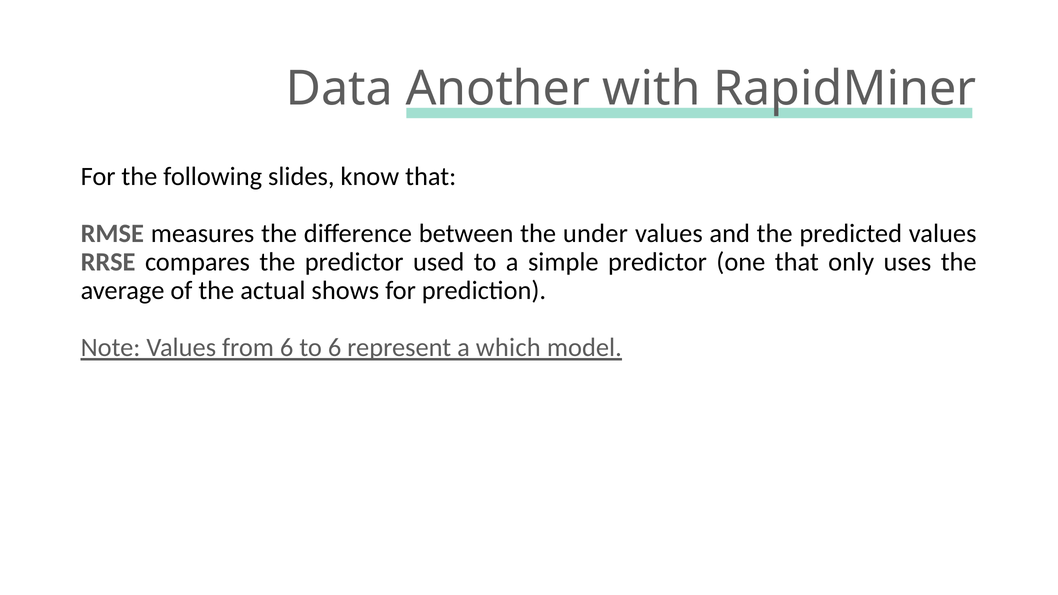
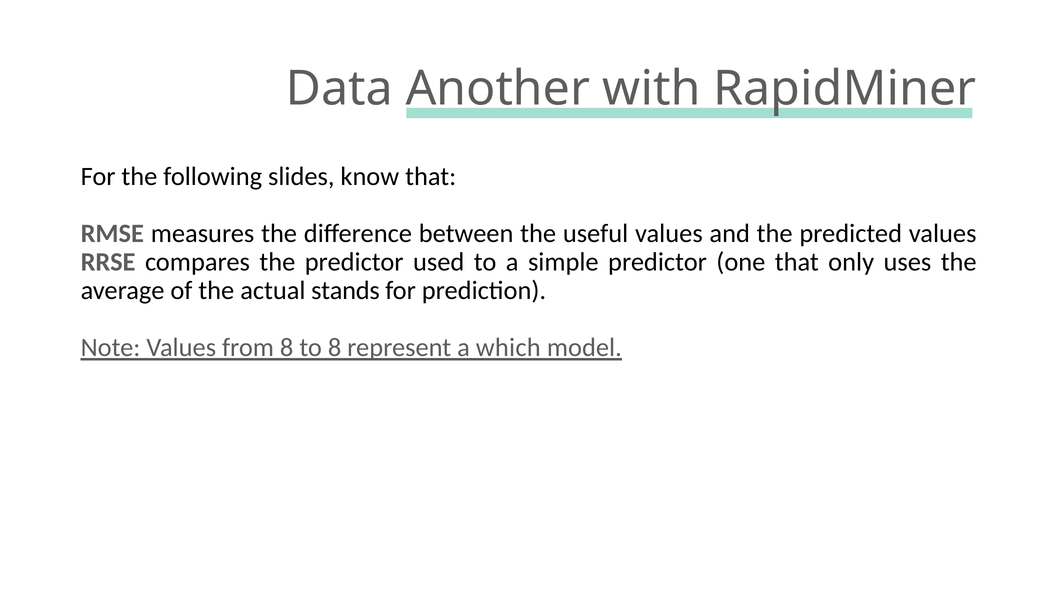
under: under -> useful (596, 234)
shows: shows -> stands (345, 291)
from 6: 6 -> 8 (287, 348)
to 6: 6 -> 8 (335, 348)
